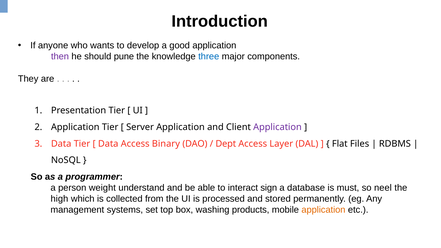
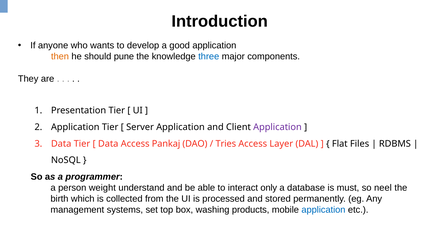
then colour: purple -> orange (60, 57)
Binary: Binary -> Pankaj (166, 144)
Dept: Dept -> Tries (226, 144)
sign: sign -> only (269, 188)
high: high -> birth (59, 199)
application colour: orange -> blue (323, 210)
